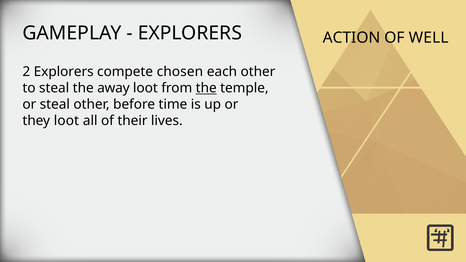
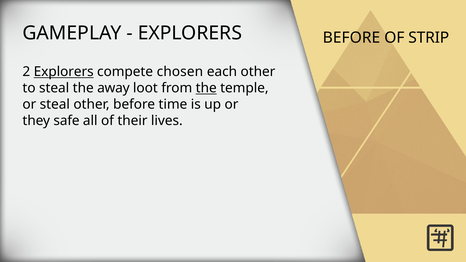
ACTION: ACTION -> BEFORE (351, 38)
WELL: WELL -> STRIP (429, 38)
Explorers underline: none -> present (64, 72)
they loot: loot -> safe (67, 121)
